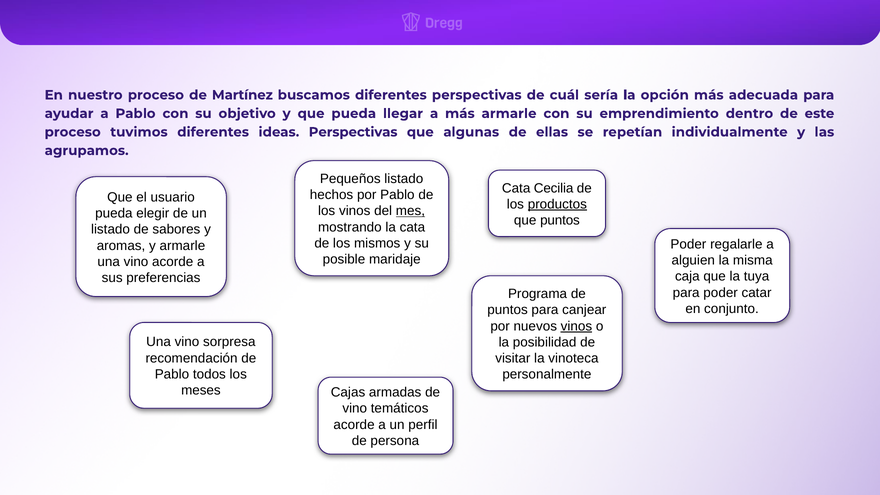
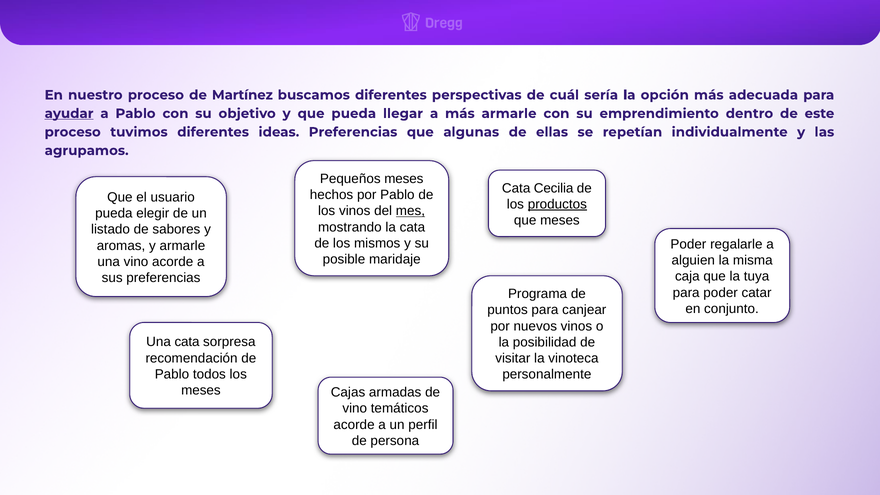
ayudar underline: none -> present (69, 114)
ideas Perspectivas: Perspectivas -> Preferencias (353, 132)
Pequeños listado: listado -> meses (404, 179)
que puntos: puntos -> meses (560, 220)
vinos underline: present -> none (576, 326)
vino: vino -> cata (187, 342)
